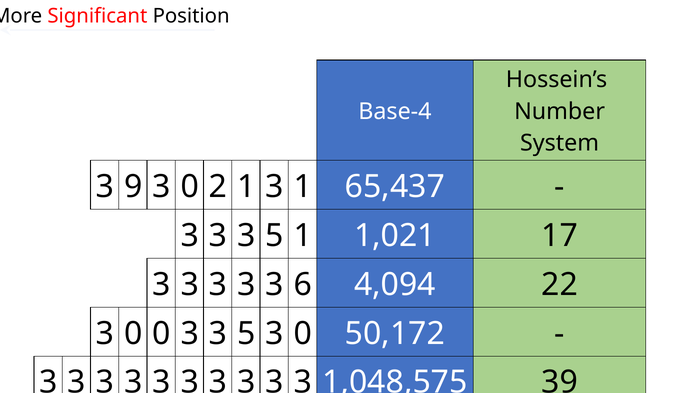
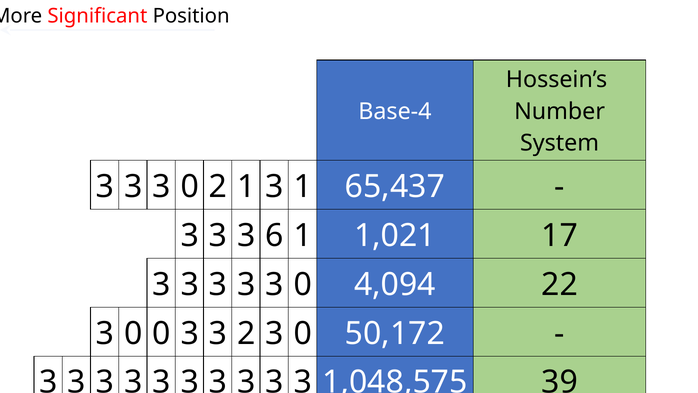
9: 9 -> 3 (133, 186)
3 3 3 5: 5 -> 6 (274, 235)
6: 6 -> 0 (303, 284)
0 3 3 5: 5 -> 2 (246, 333)
